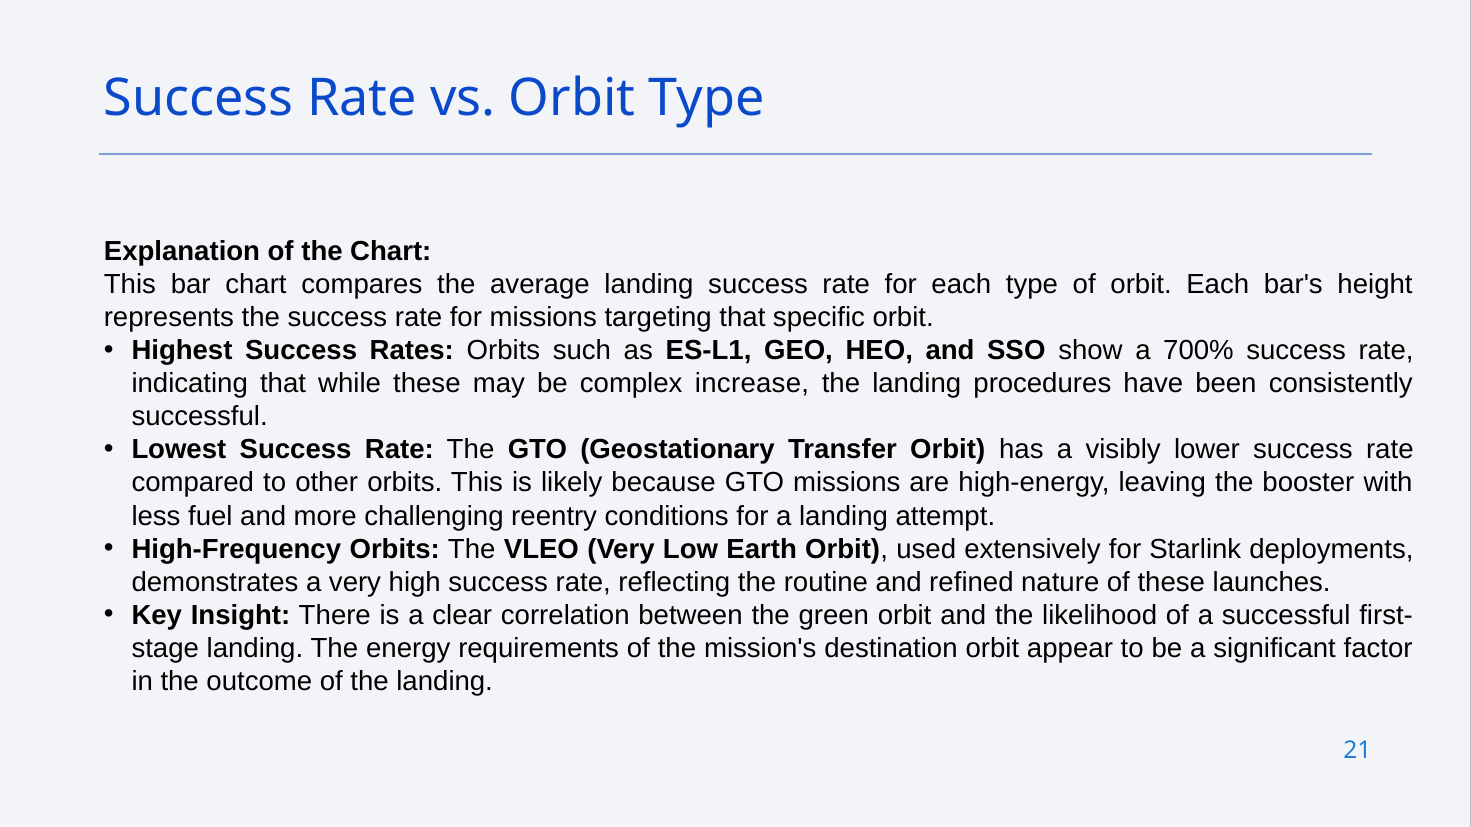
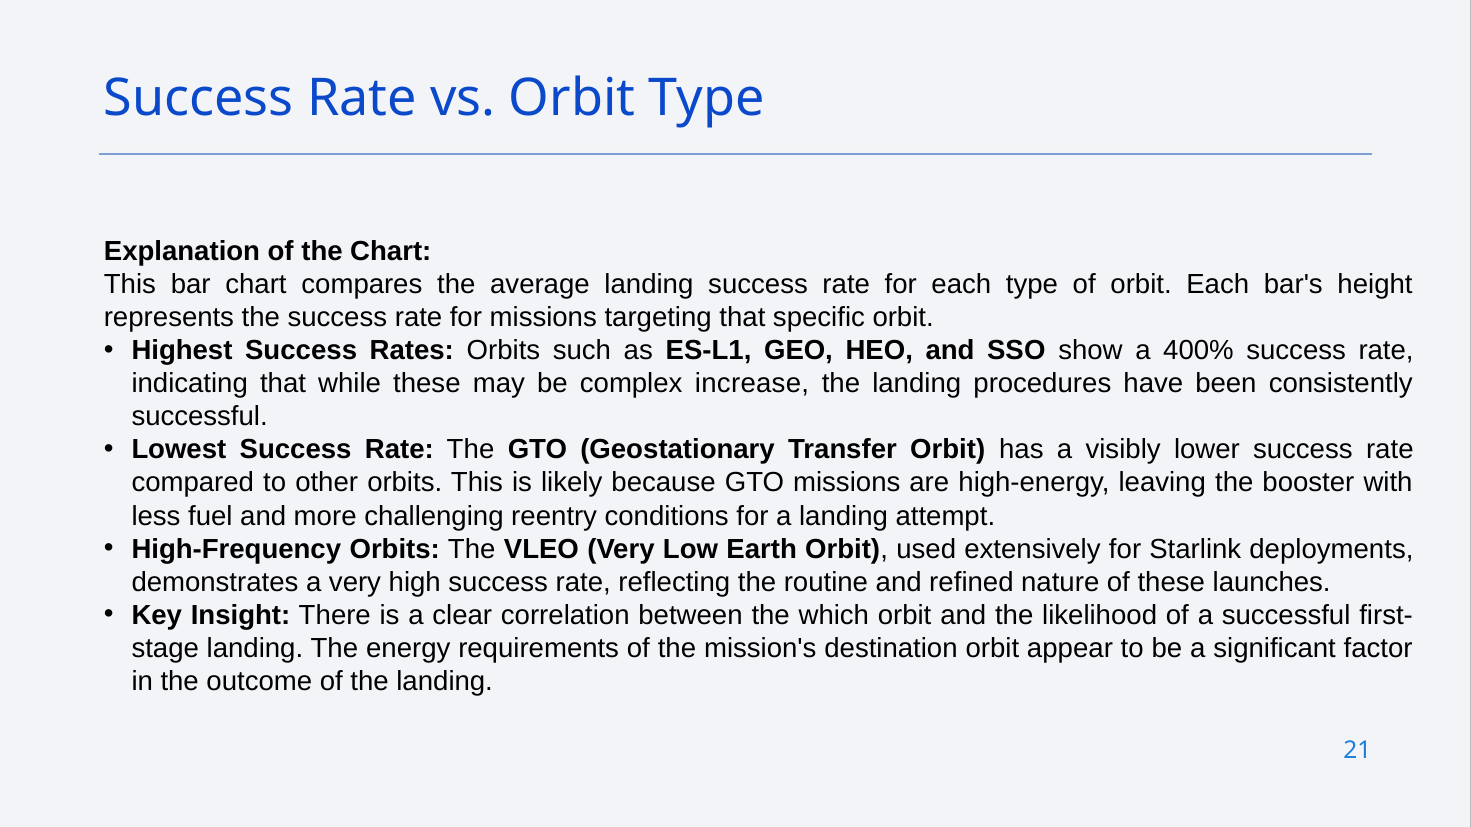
700%: 700% -> 400% (1198, 351)
green: green -> which (834, 615)
